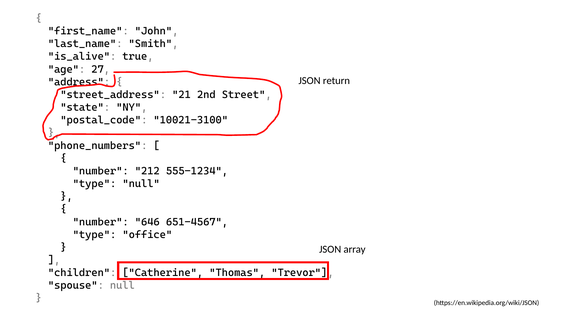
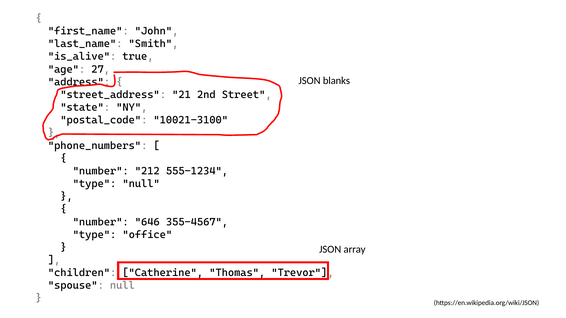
return: return -> blanks (336, 81)
651-4567: 651-4567 -> 355-4567 (197, 222)
